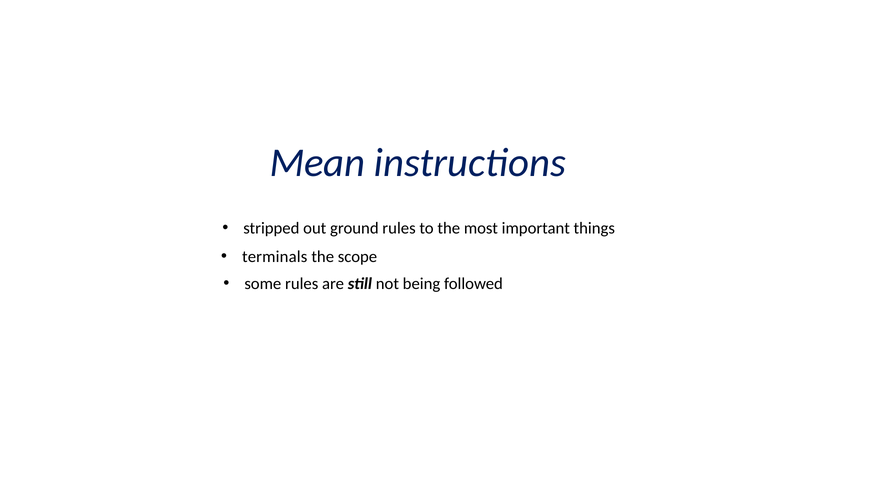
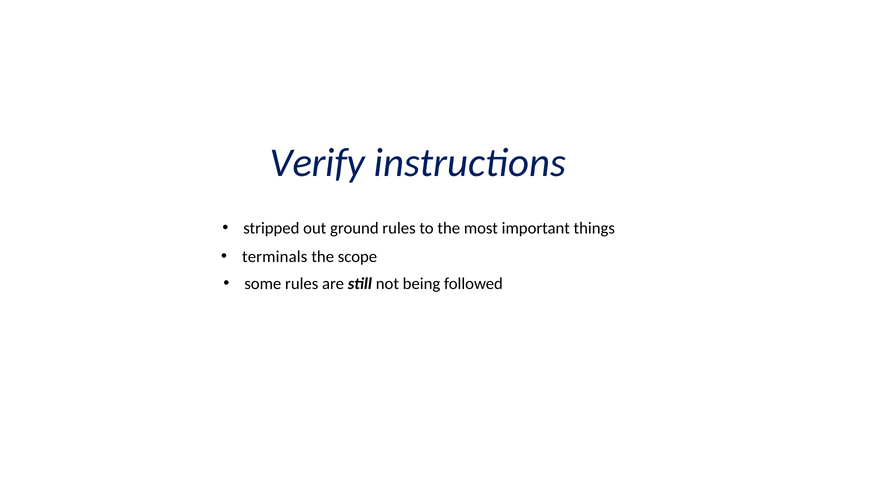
Mean: Mean -> Verify (317, 163)
